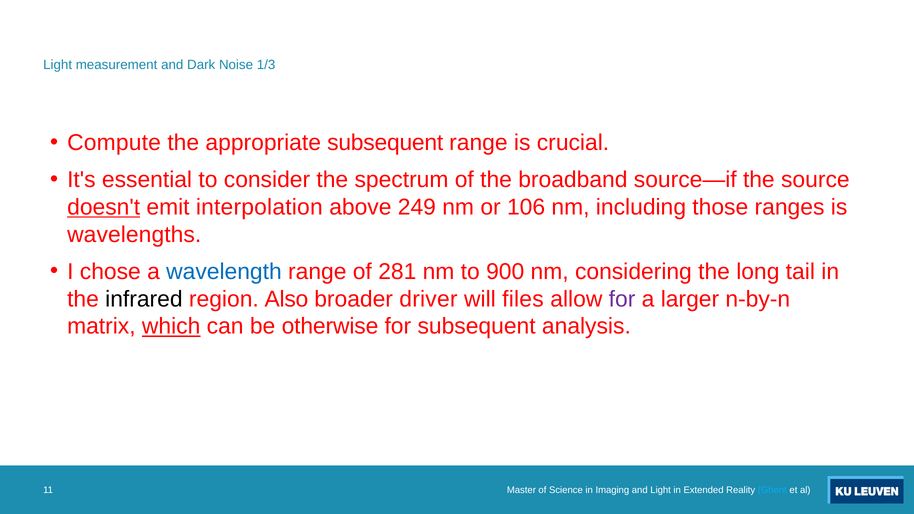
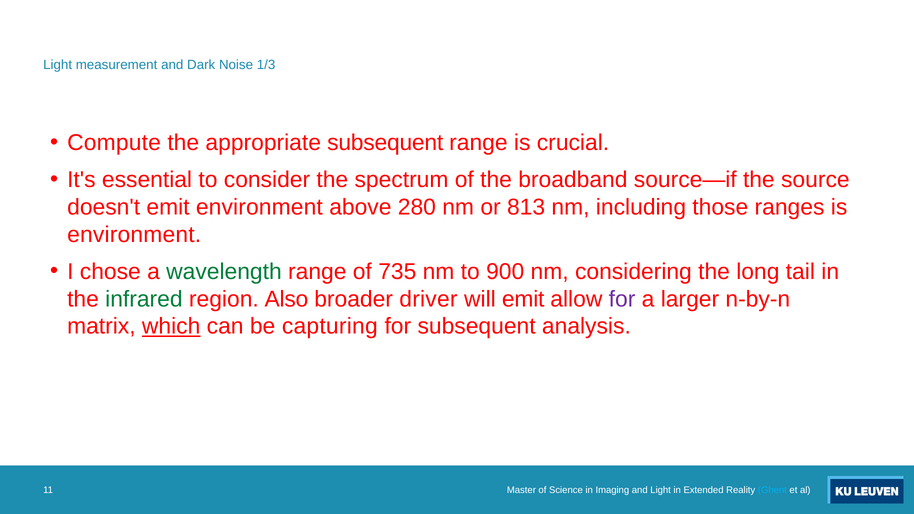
doesn't underline: present -> none (104, 207)
emit interpolation: interpolation -> environment (259, 207)
249: 249 -> 280 (417, 207)
106: 106 -> 813 (526, 207)
wavelengths: wavelengths -> environment (134, 235)
wavelength colour: blue -> green (224, 272)
281: 281 -> 735 (397, 272)
infrared colour: black -> green (144, 299)
will files: files -> emit (523, 299)
otherwise: otherwise -> capturing (330, 326)
